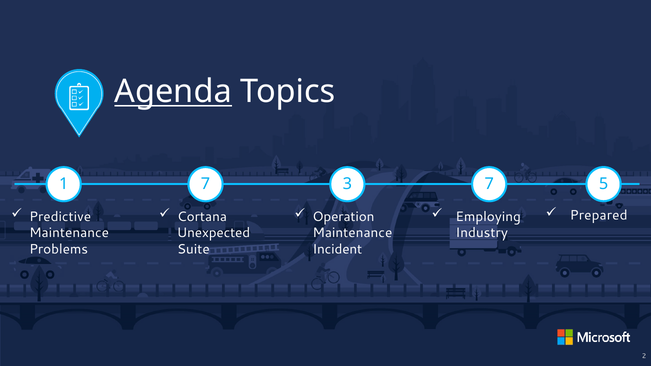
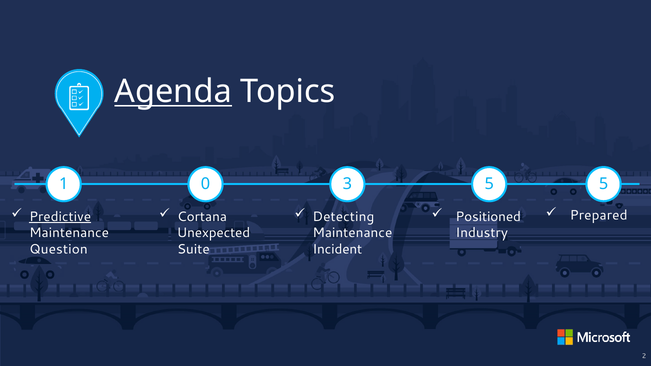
1 7: 7 -> 0 (206, 184)
3 7: 7 -> 5 (489, 184)
Predictive underline: none -> present (60, 217)
Operation: Operation -> Detecting (343, 217)
Employing: Employing -> Positioned (488, 217)
Problems: Problems -> Question (59, 249)
